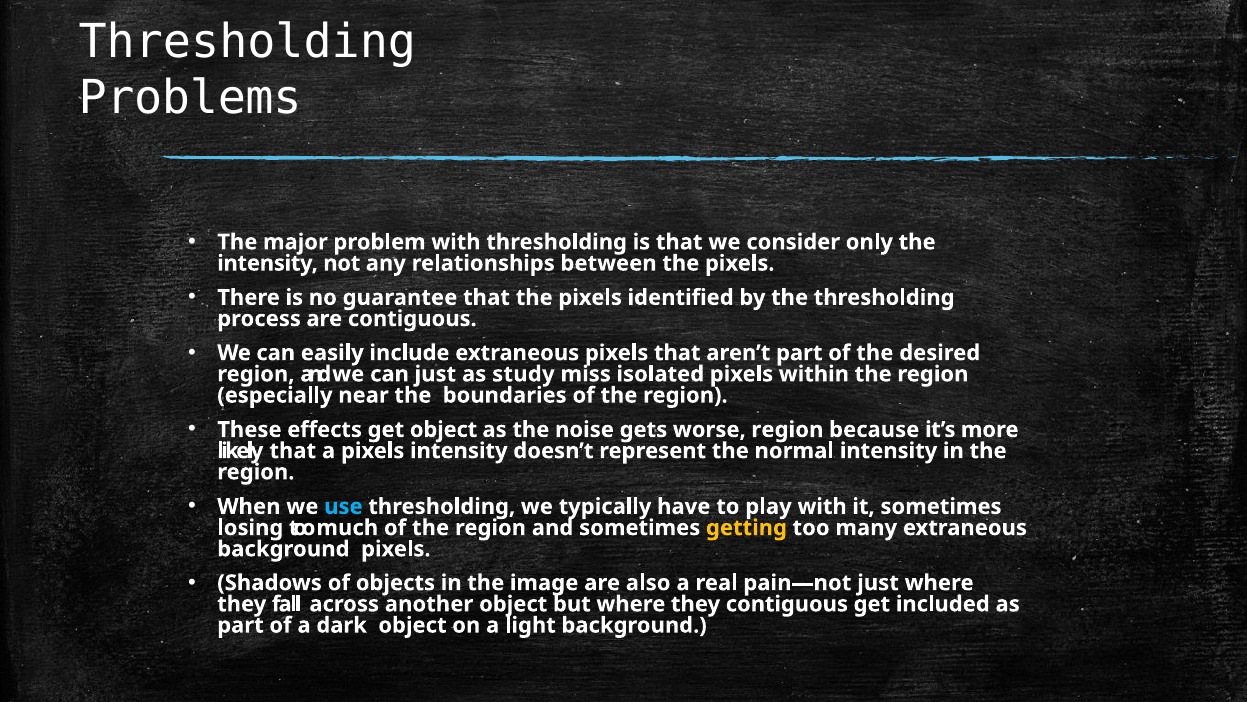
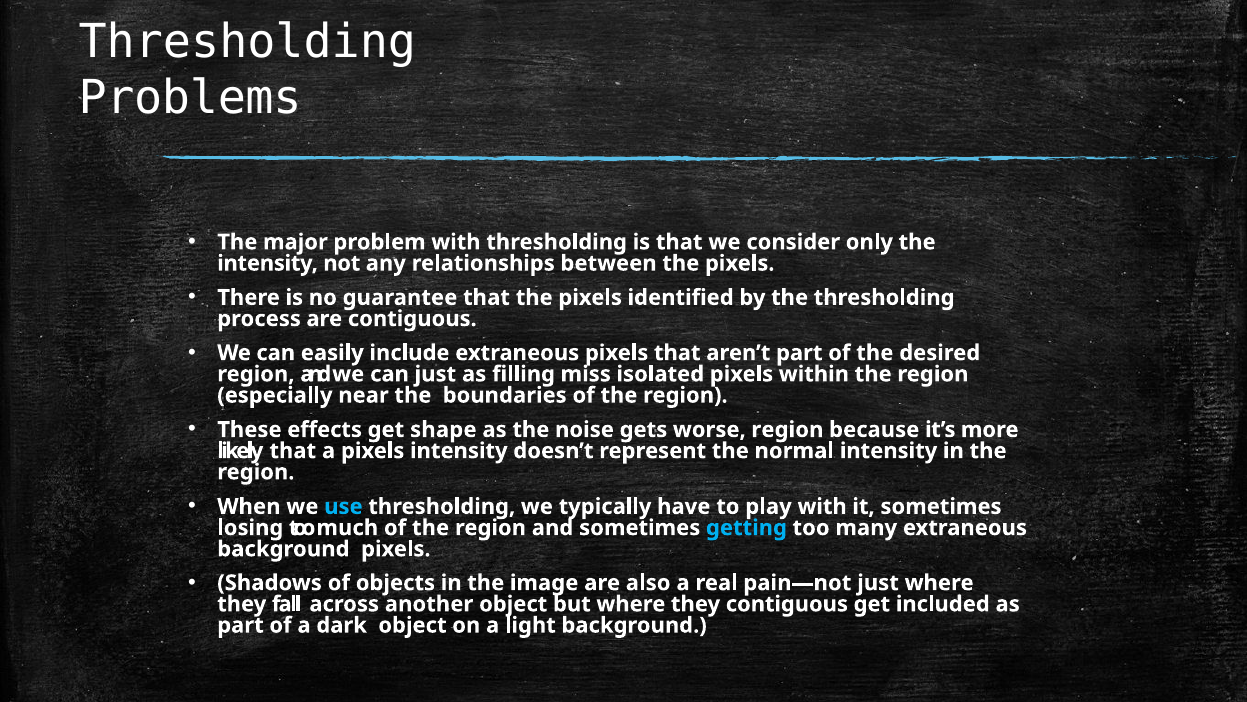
study: study -> filling (524, 374)
get object: object -> shape (443, 429)
getting colour: yellow -> light blue (746, 527)
